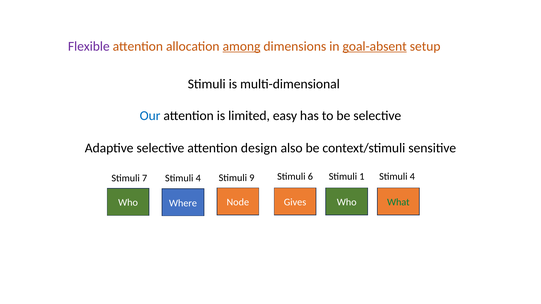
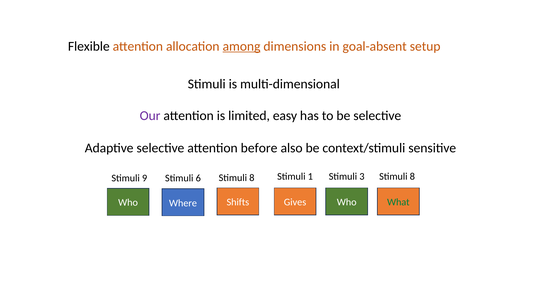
Flexible colour: purple -> black (89, 46)
goal-absent underline: present -> none (375, 46)
Our colour: blue -> purple (150, 116)
design: design -> before (259, 148)
7: 7 -> 9 (145, 178)
4: 4 -> 6 (198, 178)
9: 9 -> 8 (252, 178)
6: 6 -> 1 (310, 177)
1: 1 -> 3 (362, 177)
4: 4 -> 8 (412, 177)
Node: Node -> Shifts (238, 202)
